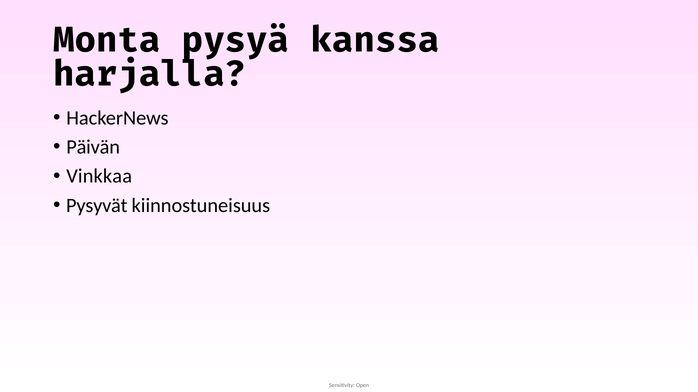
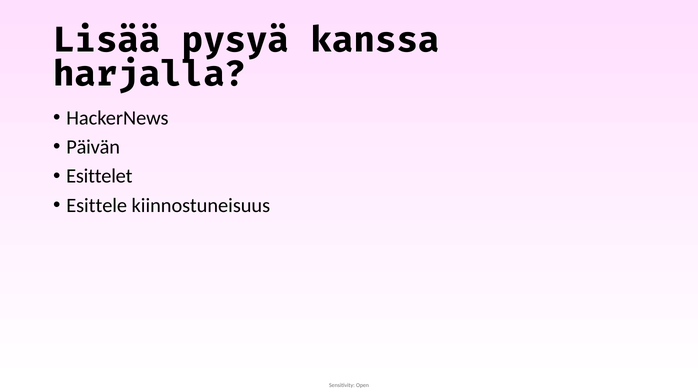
Monta: Monta -> Lisää (107, 41)
Vinkkaa: Vinkkaa -> Esittelet (99, 177)
Pysyvät: Pysyvät -> Esittele (97, 206)
